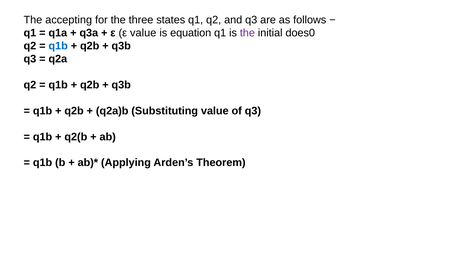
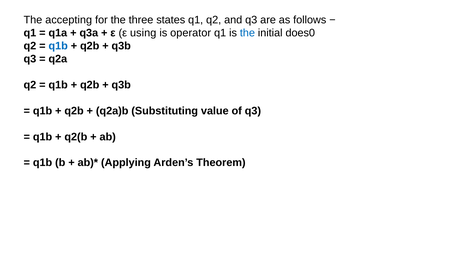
ε value: value -> using (143, 33)
equation: equation -> operator (191, 33)
the colour: purple -> blue (247, 33)
